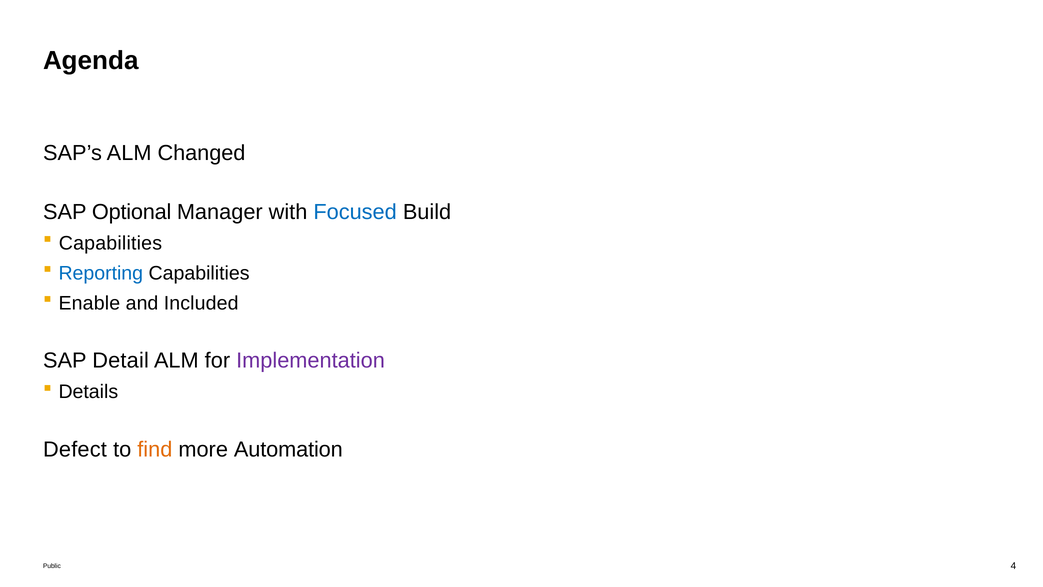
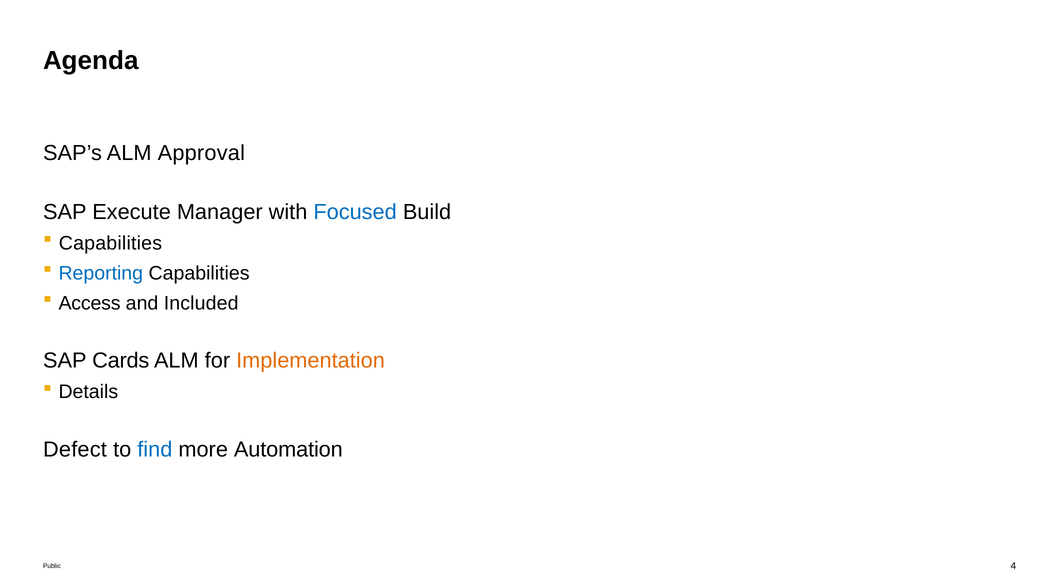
Changed: Changed -> Approval (201, 153)
Optional: Optional -> Execute (132, 212)
Enable: Enable -> Access (90, 303)
Detail: Detail -> Cards (121, 360)
Implementation colour: purple -> orange (311, 360)
find colour: orange -> blue (155, 449)
